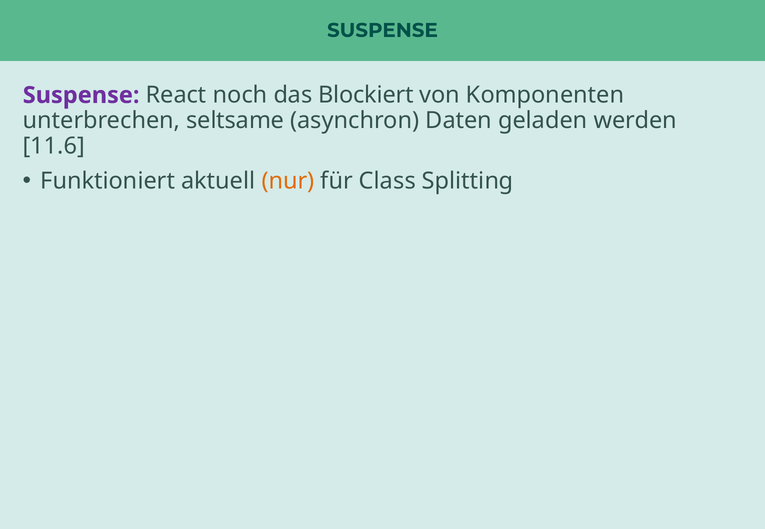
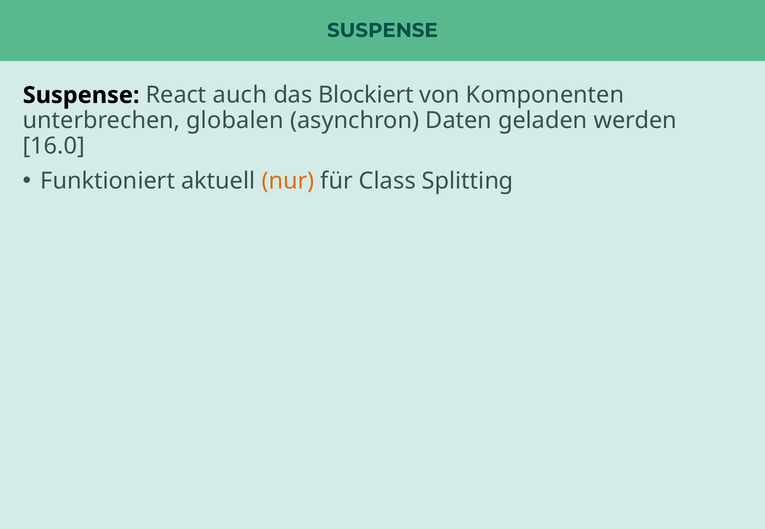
Suspense colour: purple -> black (81, 95)
noch: noch -> auch (240, 95)
seltsame: seltsame -> globalen (235, 121)
11.6: 11.6 -> 16.0 (54, 146)
